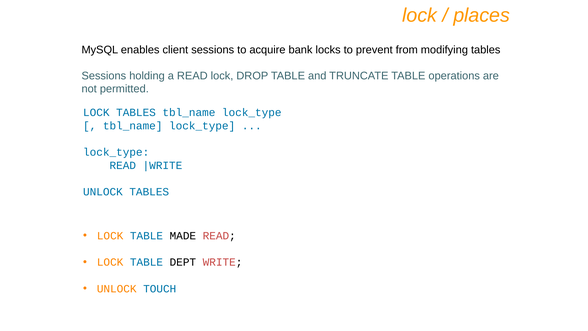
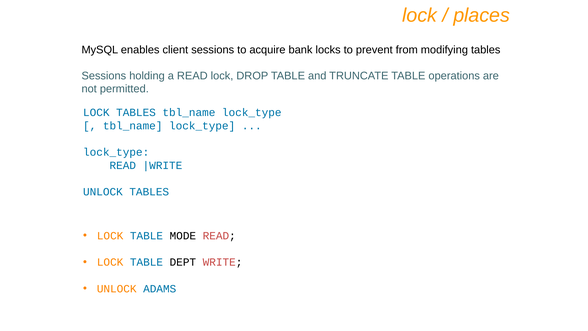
MADE: MADE -> MODE (183, 236)
TOUCH: TOUCH -> ADAMS (160, 289)
